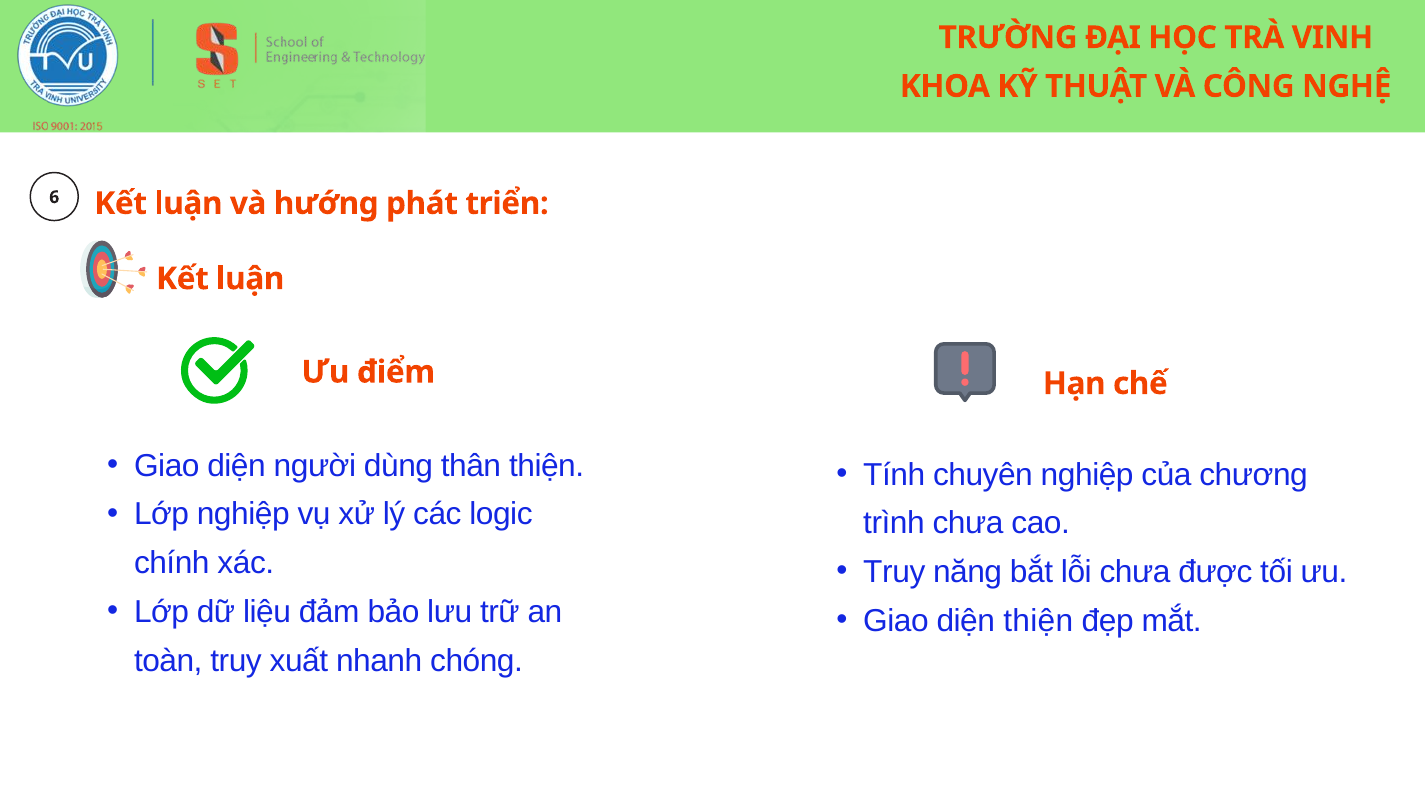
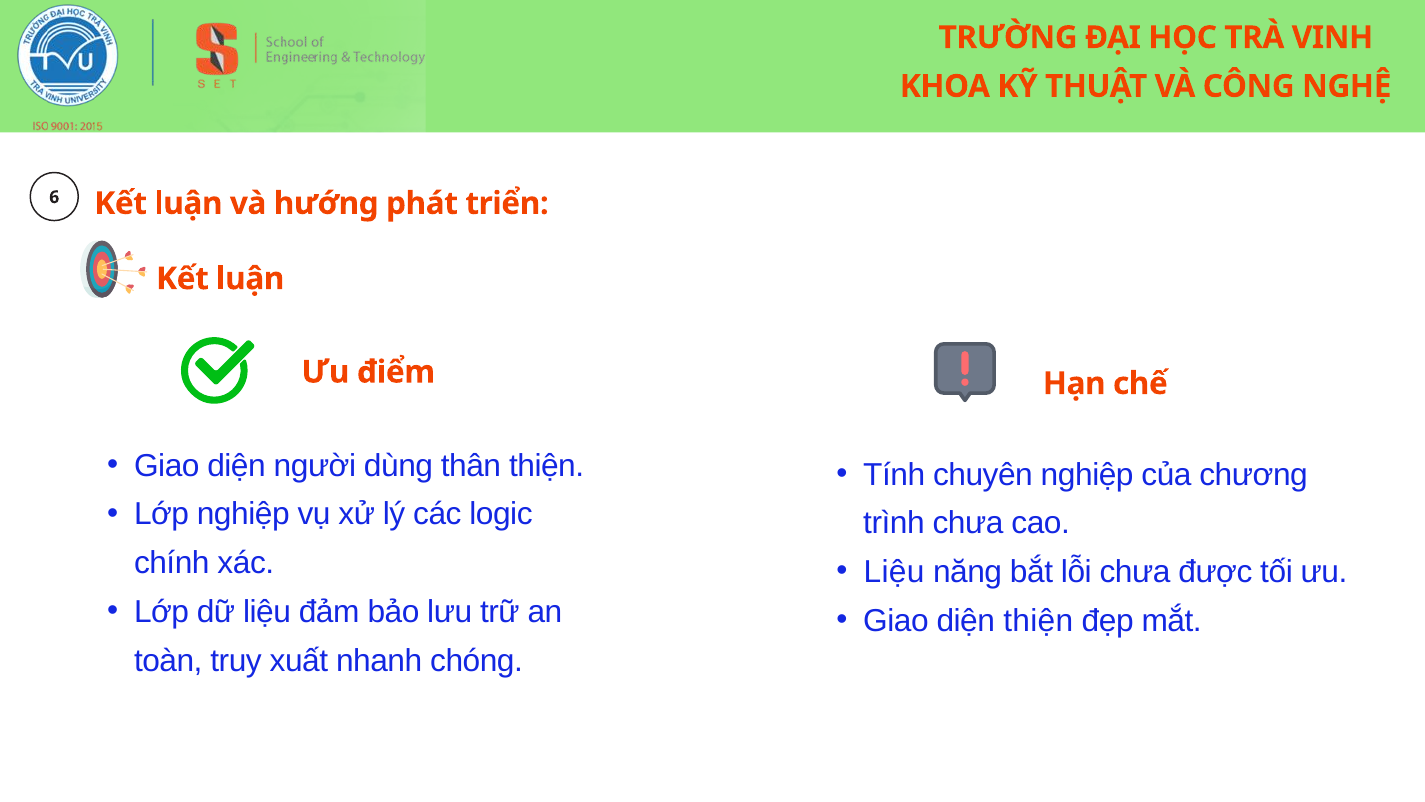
Truy: Truy -> Liệu (894, 572)
